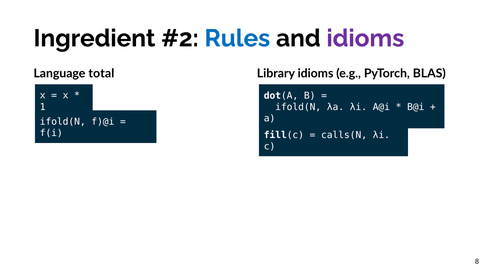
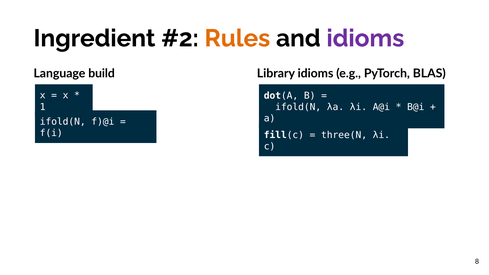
Rules colour: blue -> orange (237, 38)
total: total -> build (102, 73)
calls(N: calls(N -> three(N (344, 135)
